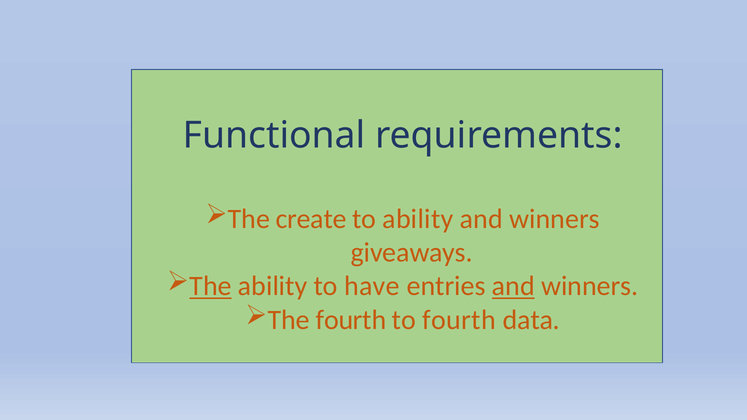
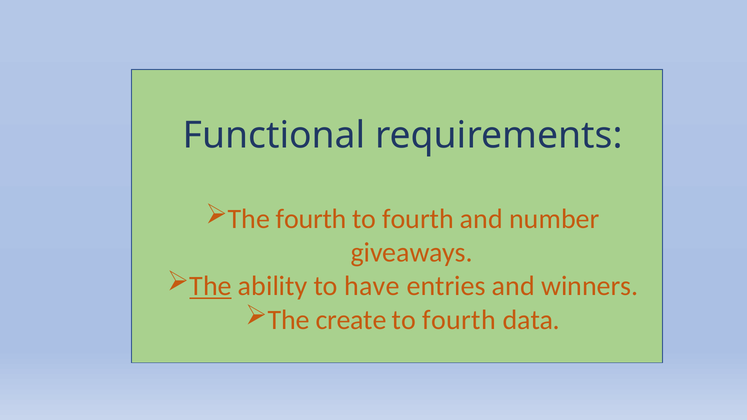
The create: create -> fourth (311, 219)
ability: ability -> fourth (418, 219)
winners: winners -> number (554, 219)
and underline: present -> none (513, 286)
The fourth: fourth -> create (351, 320)
